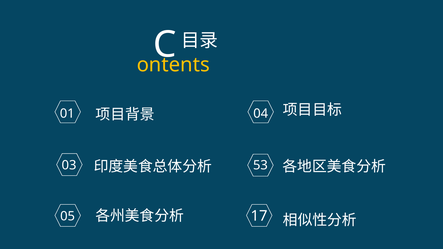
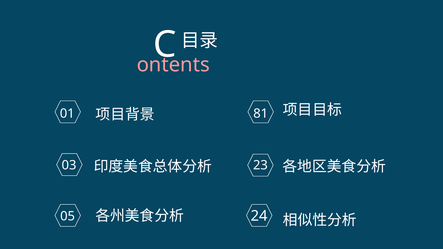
ontents colour: yellow -> pink (173, 65)
04: 04 -> 81 (261, 114)
53: 53 -> 23 (260, 165)
17: 17 -> 24 (259, 216)
